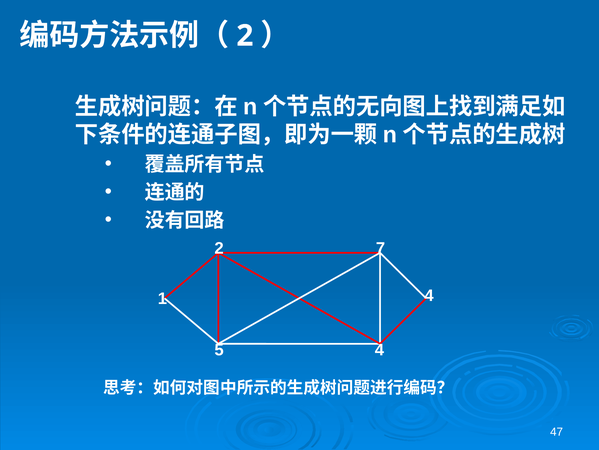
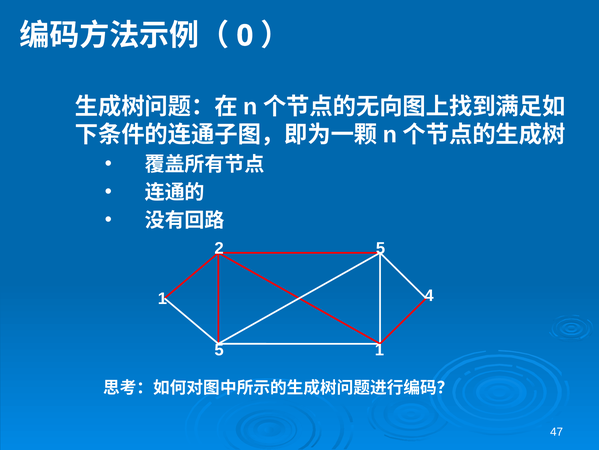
2: 2 -> 0 (245, 36)
2 7: 7 -> 5 (380, 248)
5 4: 4 -> 1 (379, 349)
